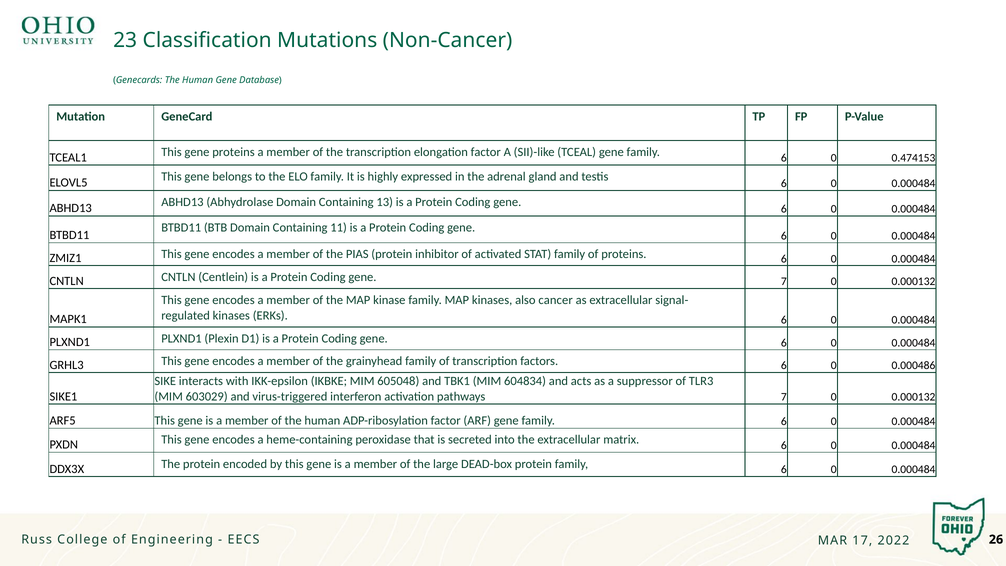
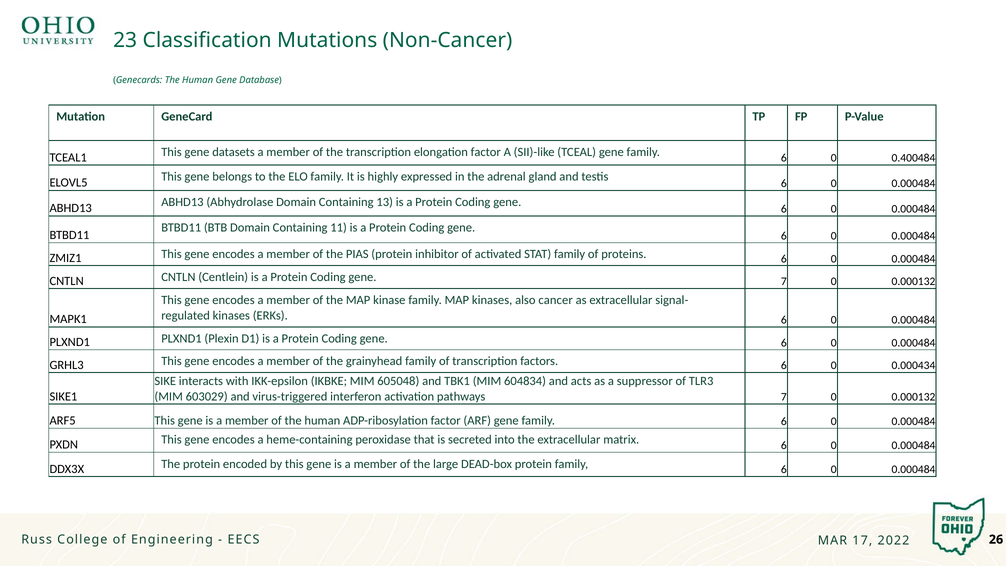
gene proteins: proteins -> datasets (234, 152)
0.474153: 0.474153 -> 0.400484 (913, 158)
0.000486: 0.000486 -> 0.000434 (913, 366)
